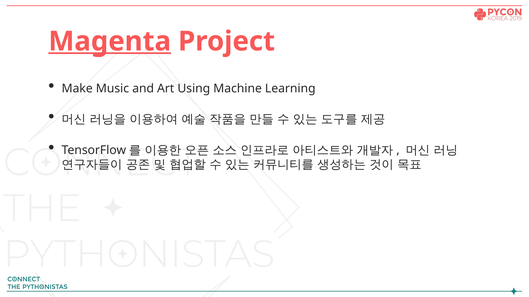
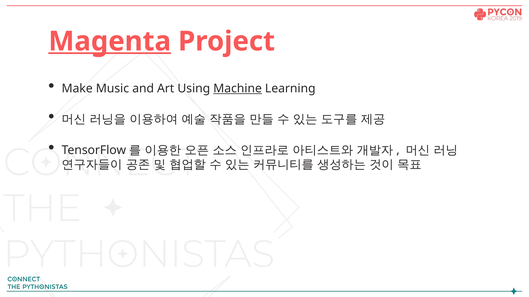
Machine underline: none -> present (238, 89)
